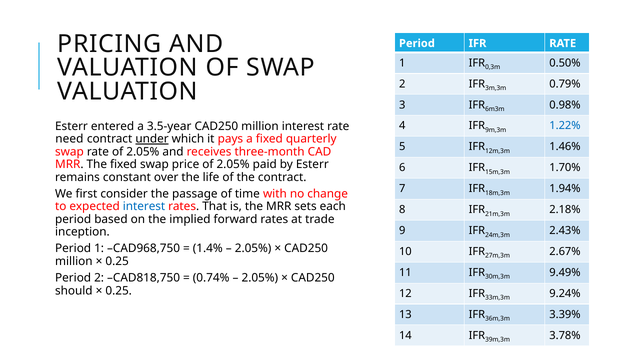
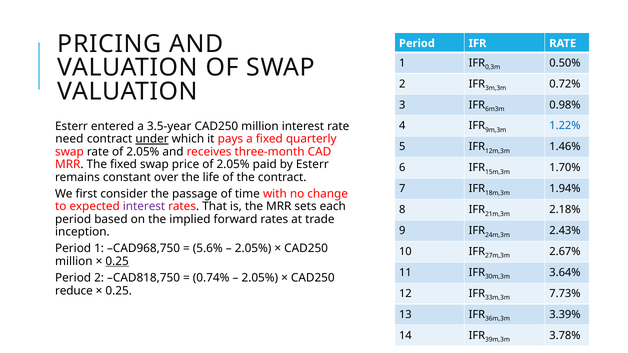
0.79%: 0.79% -> 0.72% (565, 84)
interest colour: blue -> purple (144, 207)
1.4%: 1.4% -> 5.6% (208, 249)
0.25 underline: none -> present (117, 261)
9.49%: 9.49% -> 3.64% (565, 273)
should: should -> reduce (74, 291)
9.24%: 9.24% -> 7.73% (565, 294)
